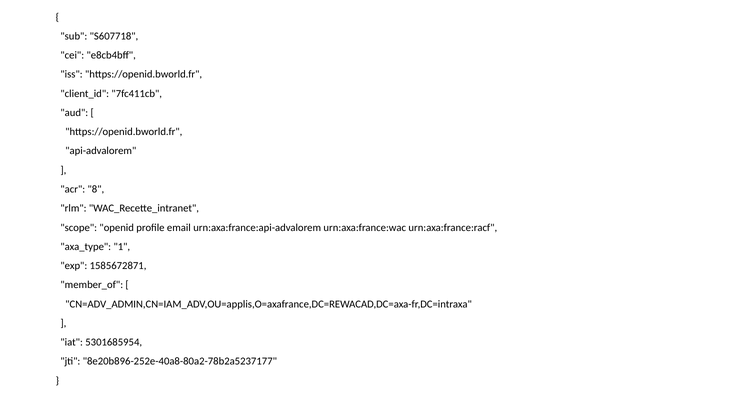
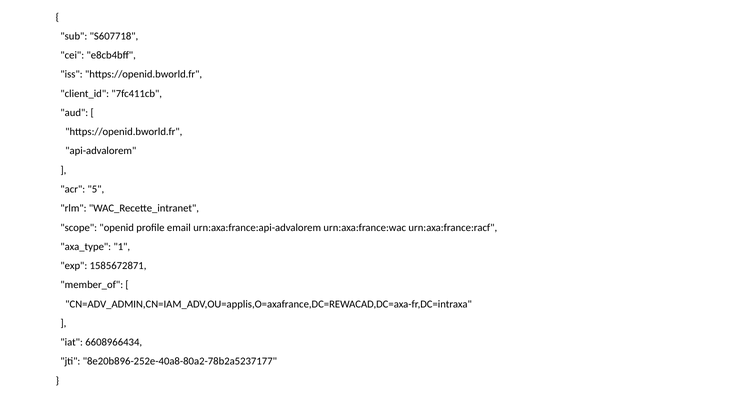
8: 8 -> 5 (96, 189)
5301685954: 5301685954 -> 6608966434 (114, 342)
